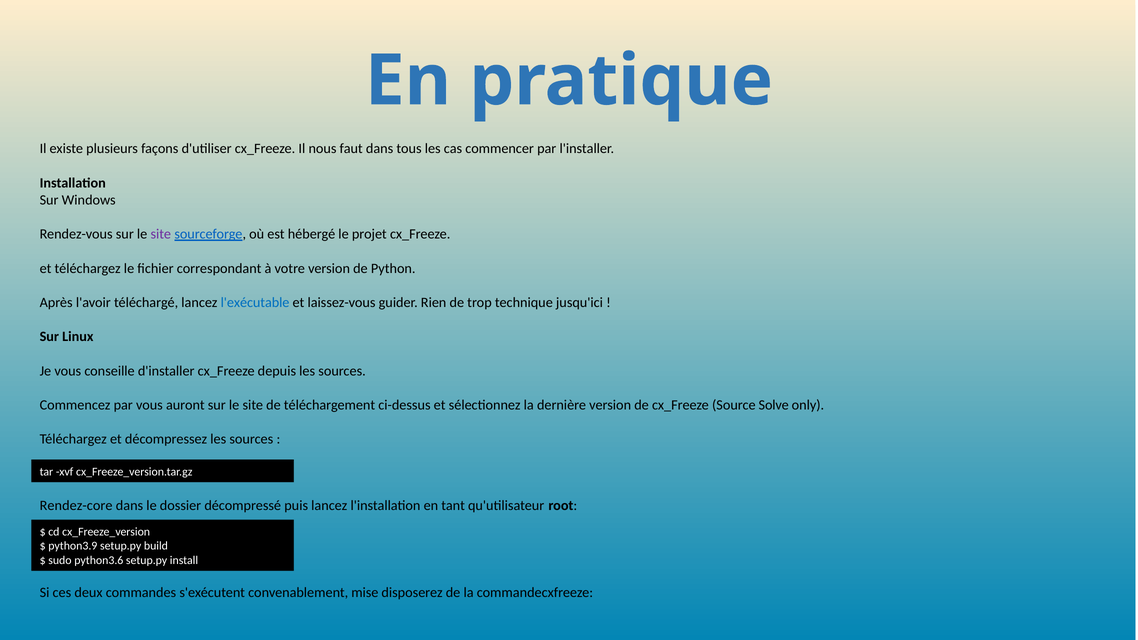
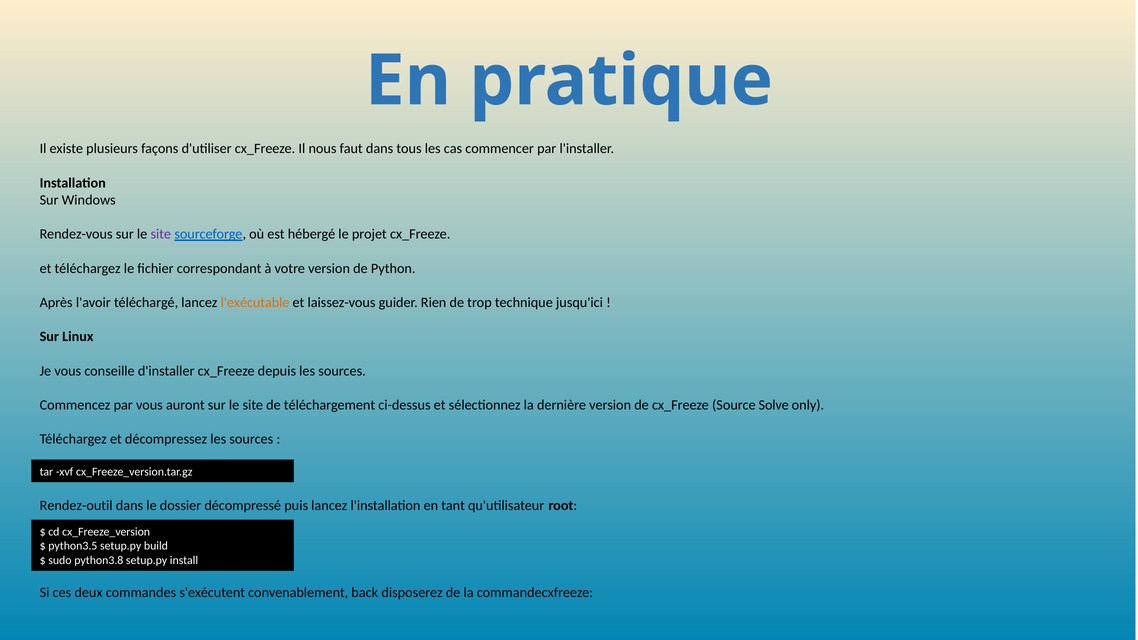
l'exécutable colour: blue -> orange (255, 303)
Rendez-core: Rendez-core -> Rendez-outil (76, 506)
python3.9: python3.9 -> python3.5 (73, 546)
python3.6: python3.6 -> python3.8 (99, 560)
mise: mise -> back (365, 593)
